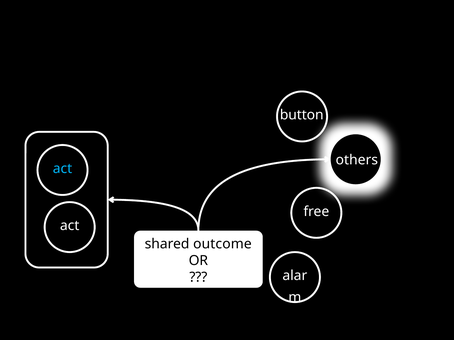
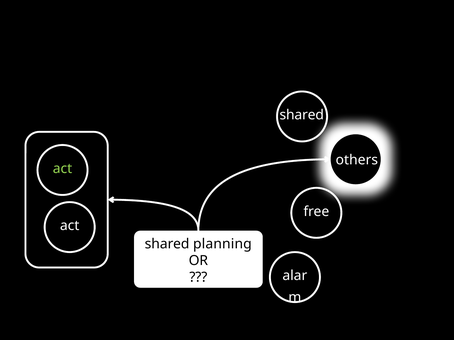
button: button -> shared (302, 115)
act colour: light blue -> light green (63, 169)
outcome: outcome -> planning (222, 244)
